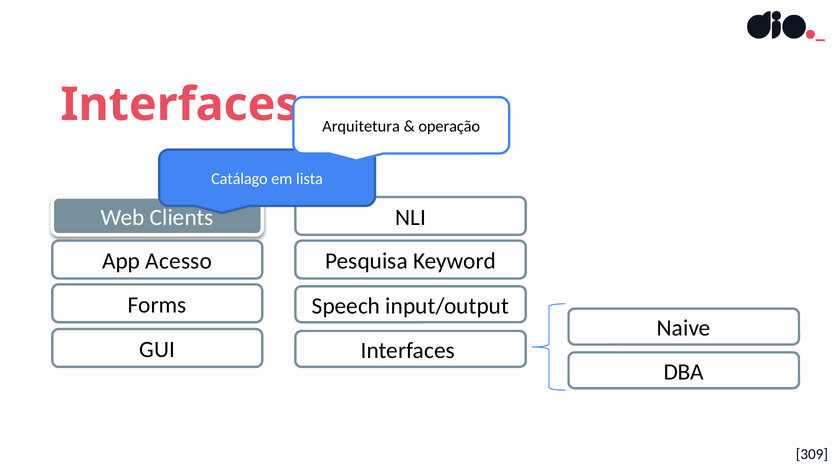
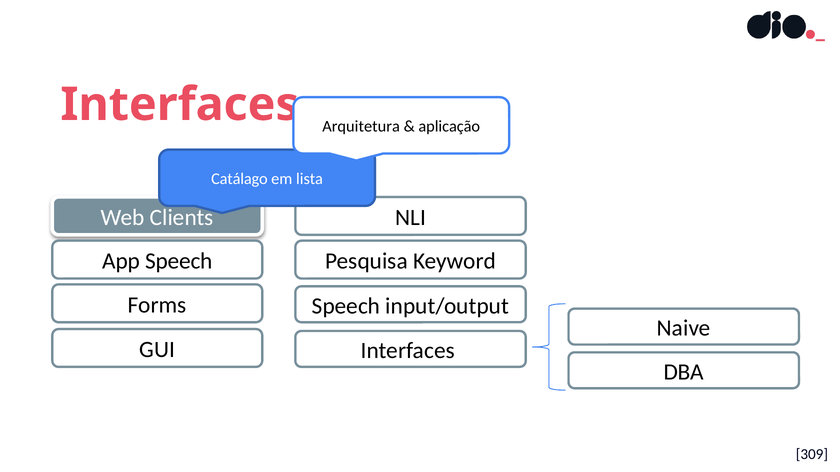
operação: operação -> aplicação (449, 127)
App Acesso: Acesso -> Speech (179, 261)
